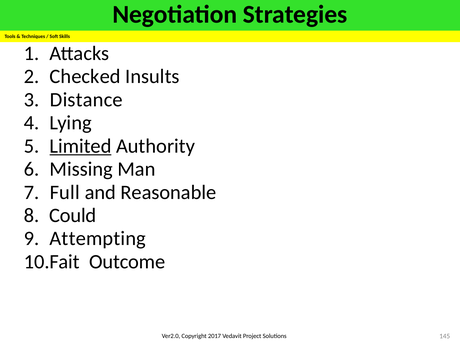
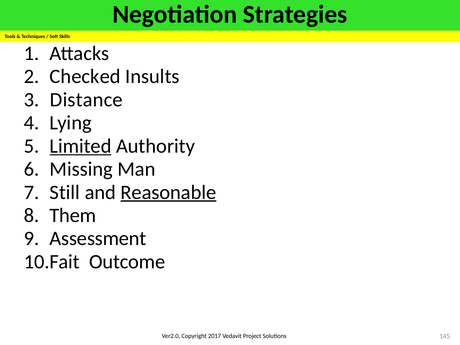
Full: Full -> Still (65, 192)
Reasonable underline: none -> present (168, 192)
Could: Could -> Them (73, 215)
Attempting: Attempting -> Assessment (98, 239)
